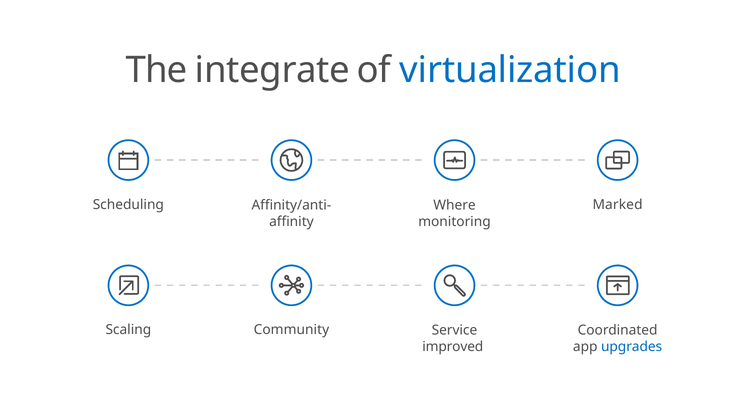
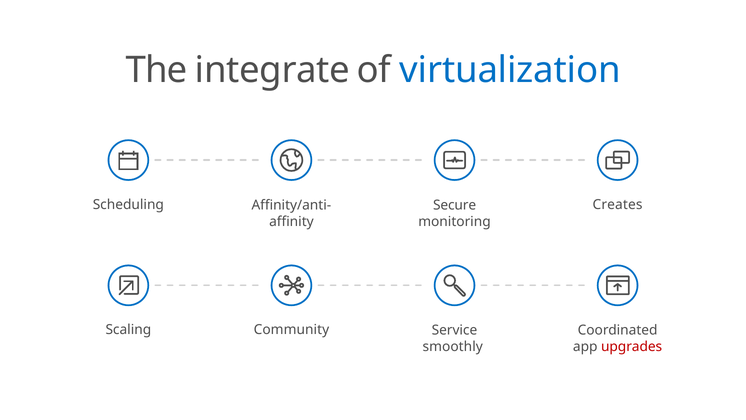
Marked: Marked -> Creates (618, 204)
Where: Where -> Secure (455, 205)
improved: improved -> smoothly (453, 346)
upgrades colour: blue -> red (632, 346)
